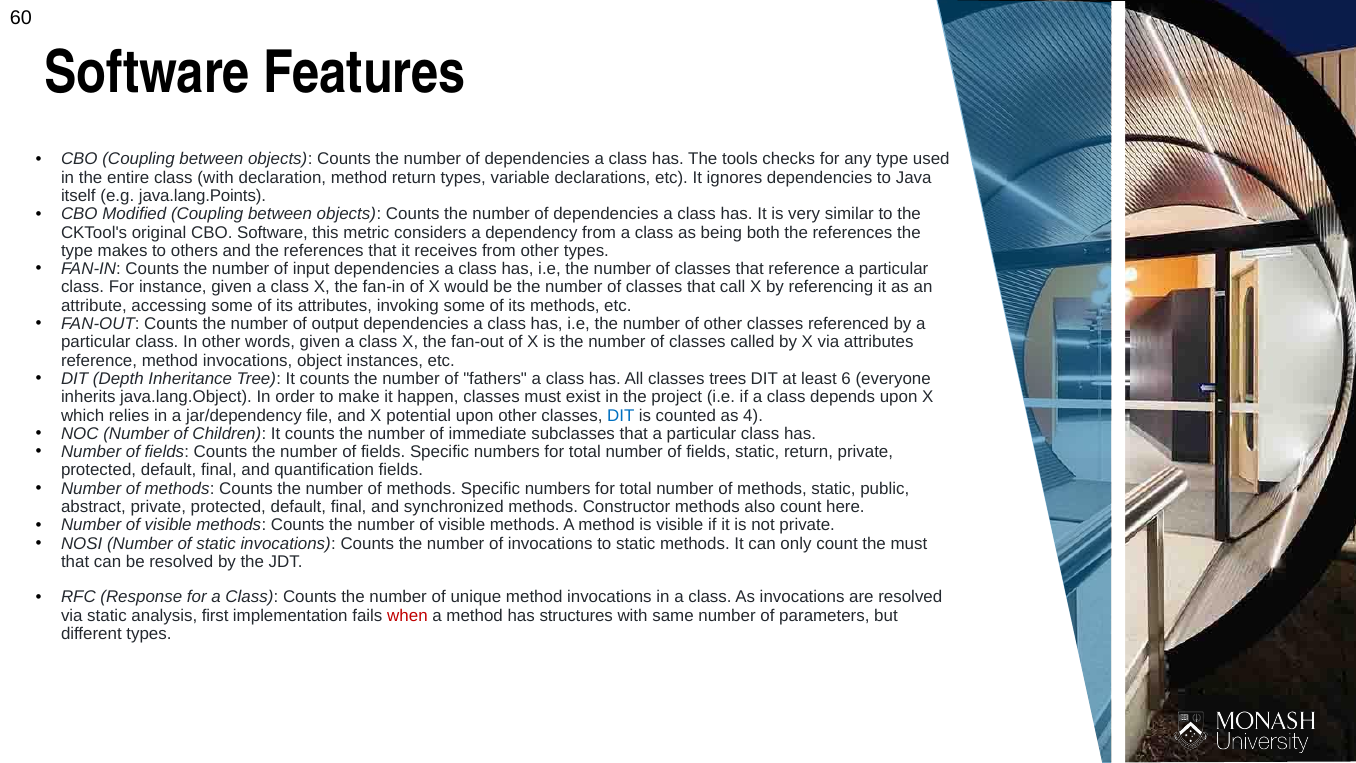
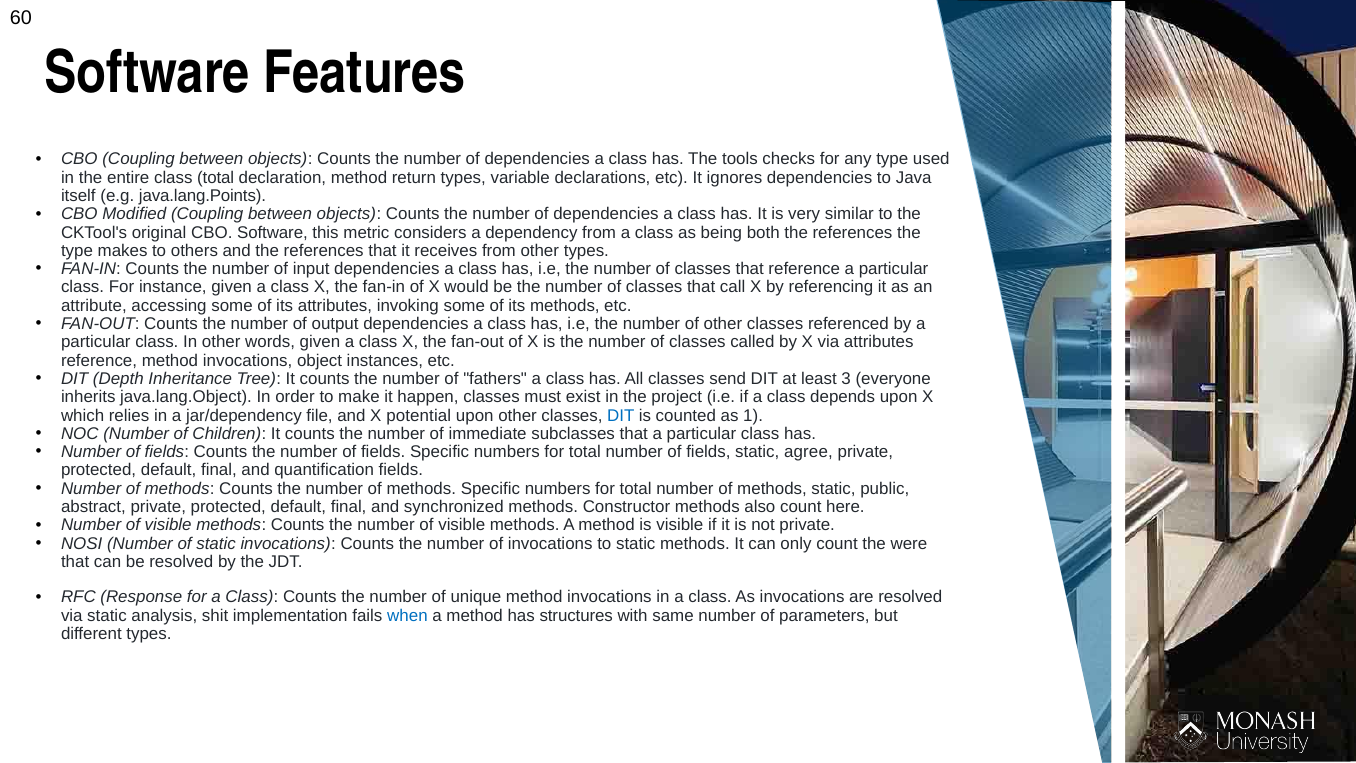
class with: with -> total (216, 177)
trees: trees -> send (728, 379)
6: 6 -> 3 (846, 379)
4: 4 -> 1 (753, 415)
static return: return -> agree (808, 452)
the must: must -> were (909, 543)
first: first -> shit (215, 615)
when colour: red -> blue (407, 615)
